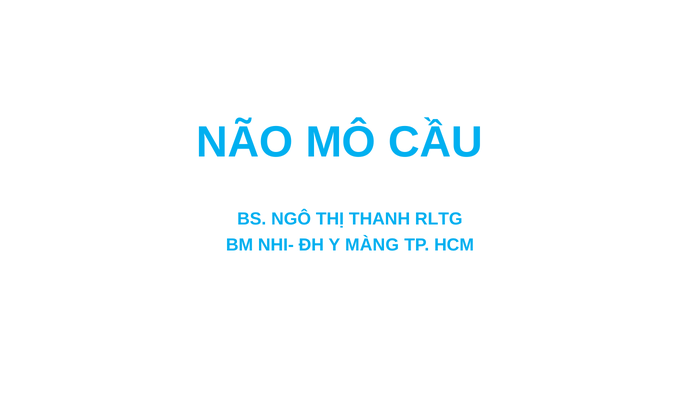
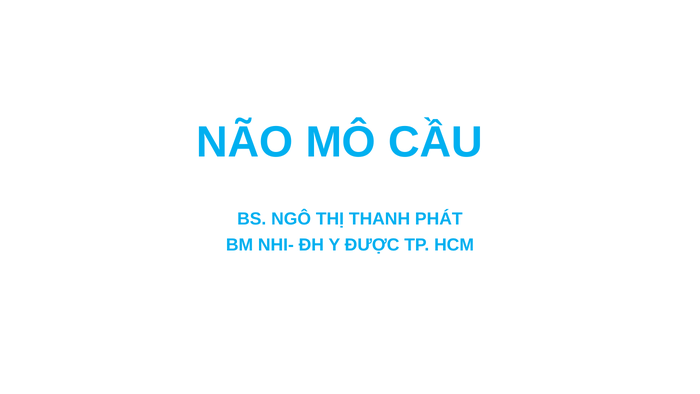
RLTG: RLTG -> PHÁT (439, 219)
MÀNG: MÀNG -> ĐƯỢC (372, 245)
